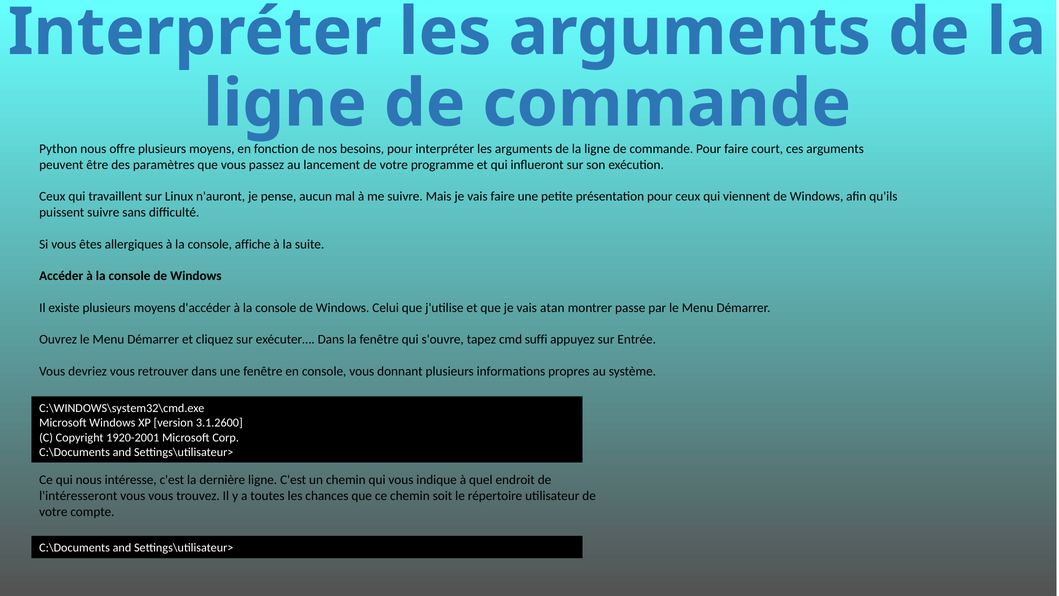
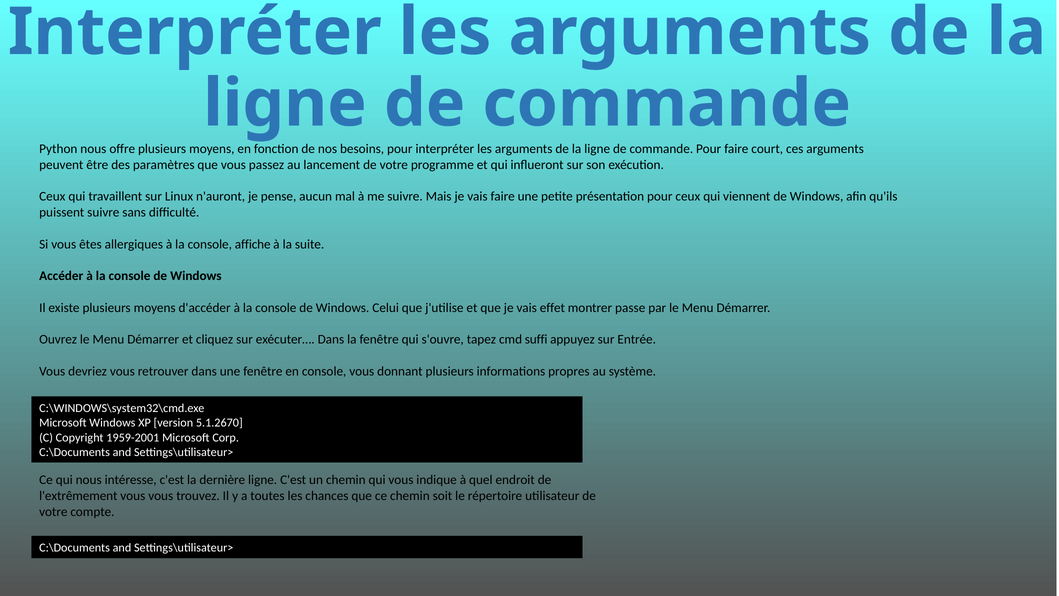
atan: atan -> effet (552, 308)
3.1.2600: 3.1.2600 -> 5.1.2670 (219, 423)
1920-2001: 1920-2001 -> 1959-2001 (133, 437)
l'intéresseront: l'intéresseront -> l'extrêmement (78, 496)
